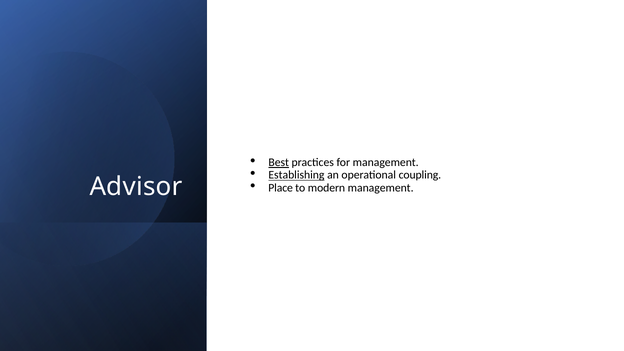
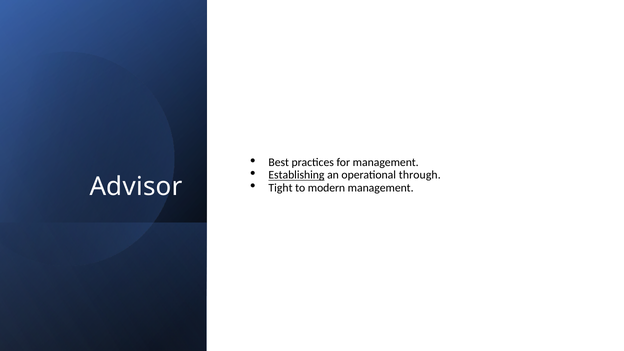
Best underline: present -> none (279, 162)
coupling: coupling -> through (420, 175)
Place: Place -> Tight (281, 188)
